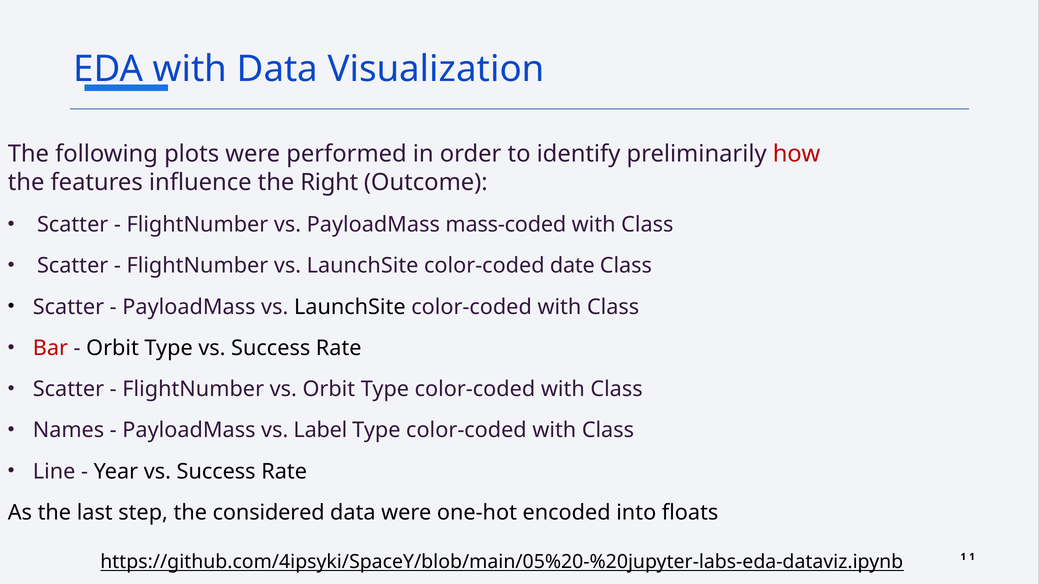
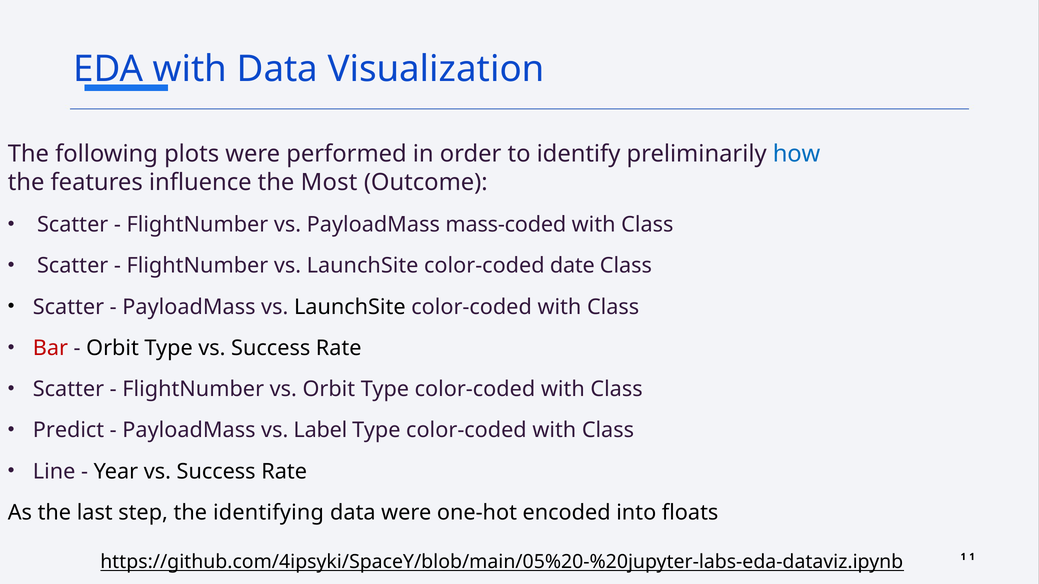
how colour: red -> blue (797, 154)
Right: Right -> Most (329, 183)
Names: Names -> Predict (69, 431)
considered: considered -> identifying (268, 513)
